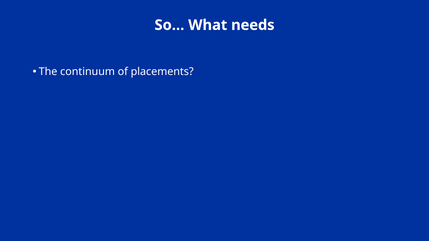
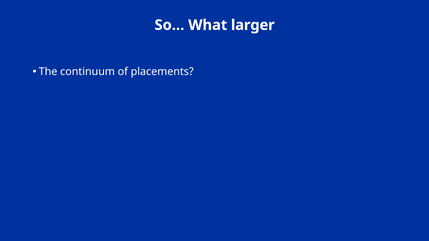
needs: needs -> larger (253, 25)
